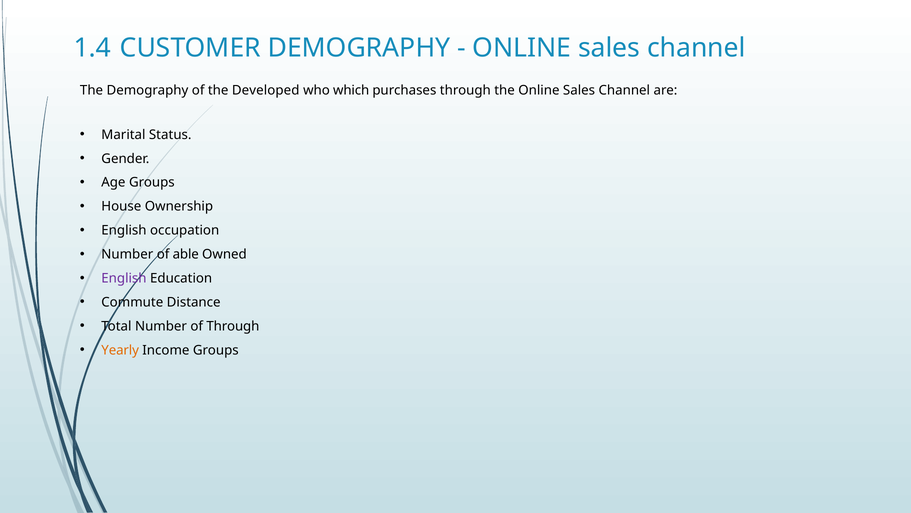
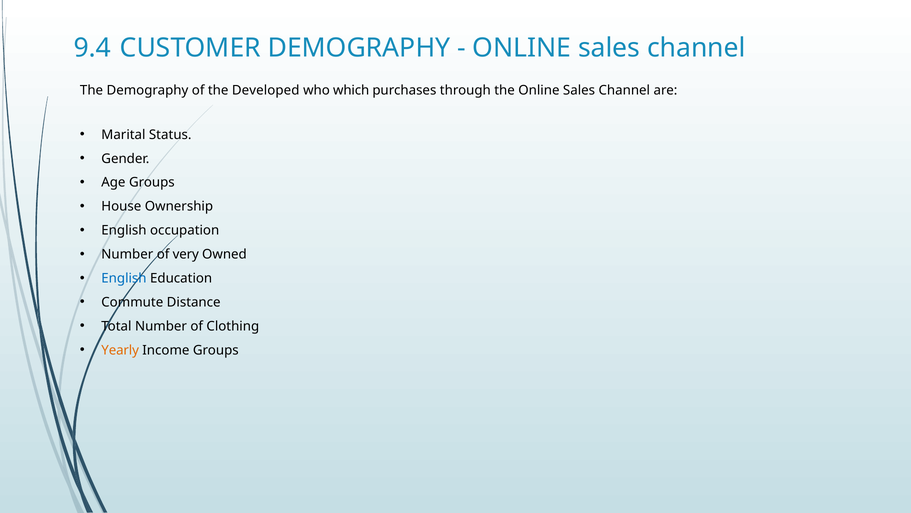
1.4: 1.4 -> 9.4 (92, 48)
able: able -> very (186, 254)
English colour: purple -> blue (124, 278)
of Through: Through -> Clothing (233, 326)
